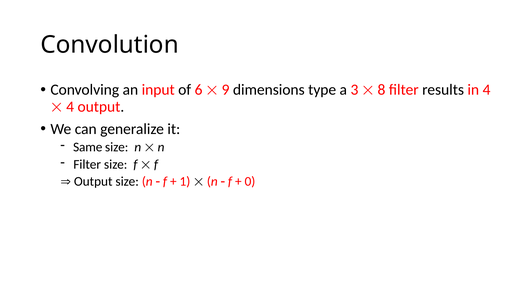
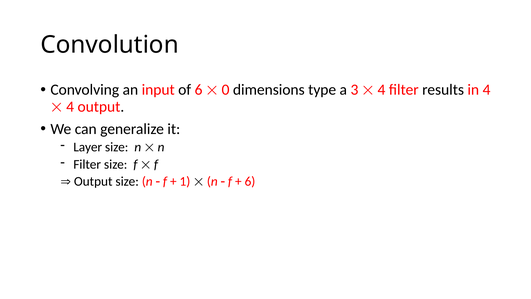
9: 9 -> 0 (226, 90)
8: 8 -> 4 (381, 90)
Same: Same -> Layer (88, 147)
0: 0 -> 6 (250, 181)
